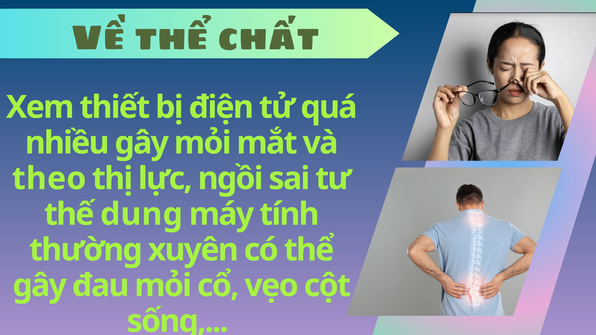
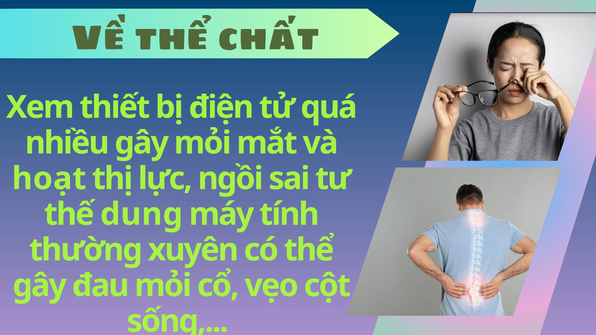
theo: theo -> hoạt (49, 179)
